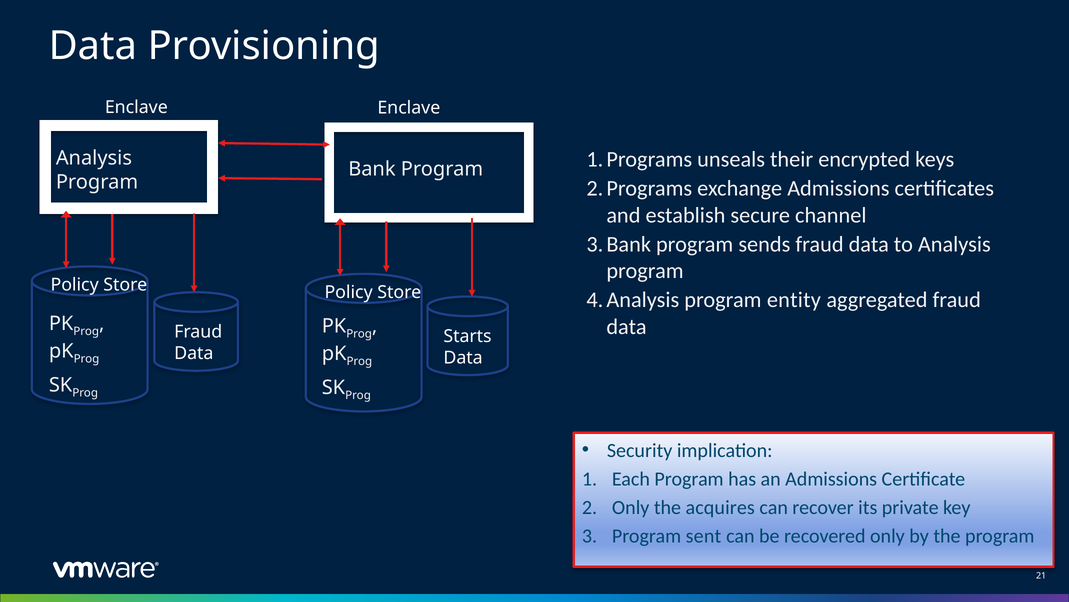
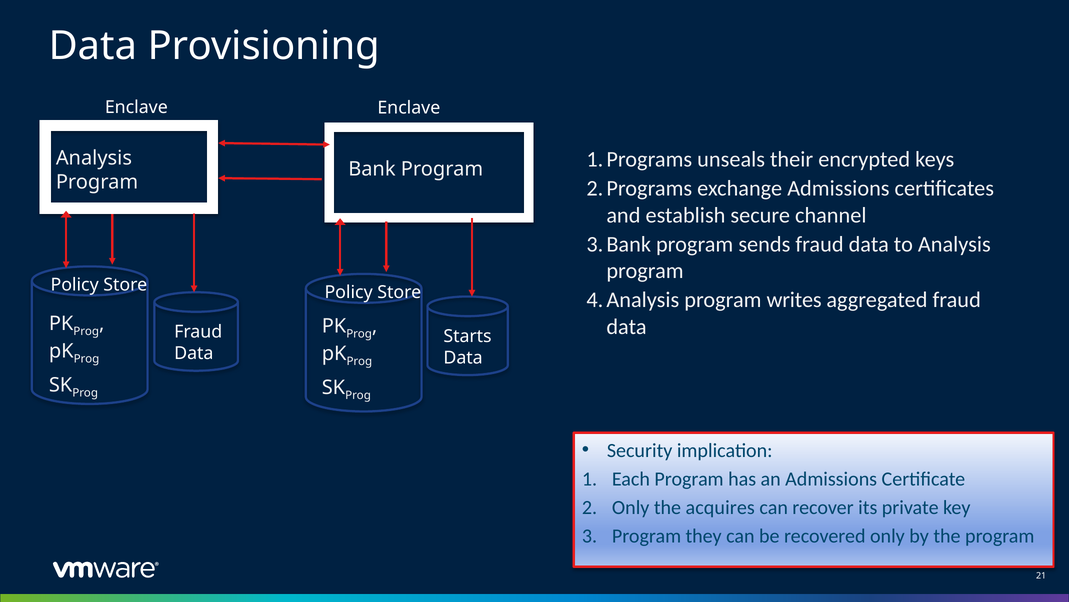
entity: entity -> writes (794, 300)
sent: sent -> they (704, 536)
